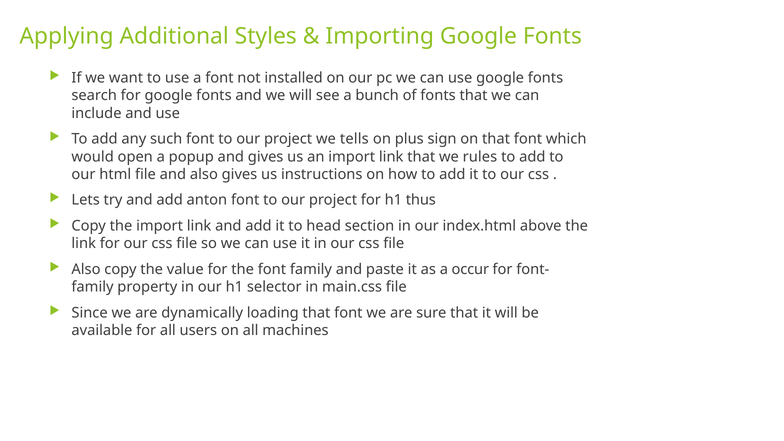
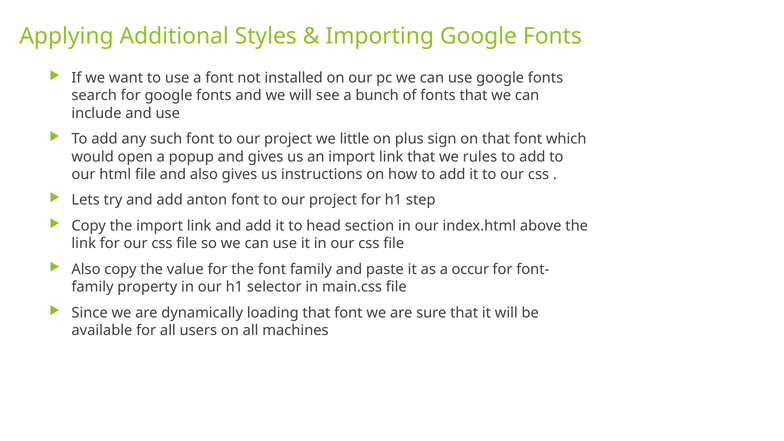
tells: tells -> little (355, 139)
thus: thus -> step (421, 200)
